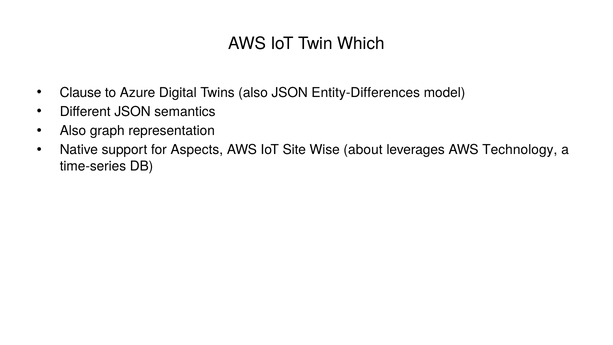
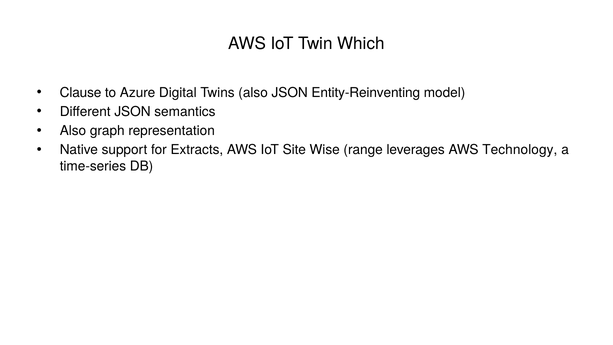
Entity-Differences: Entity-Differences -> Entity-Reinventing (366, 93)
Aspects: Aspects -> Extracts (197, 150)
about: about -> range (363, 150)
